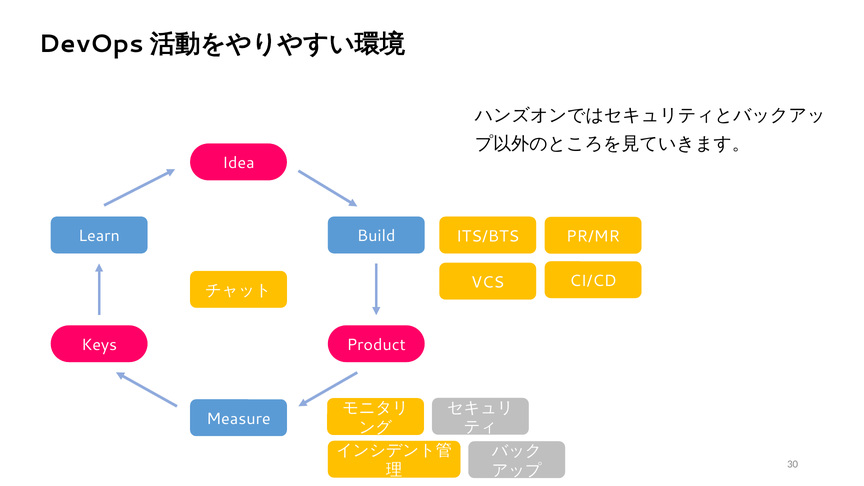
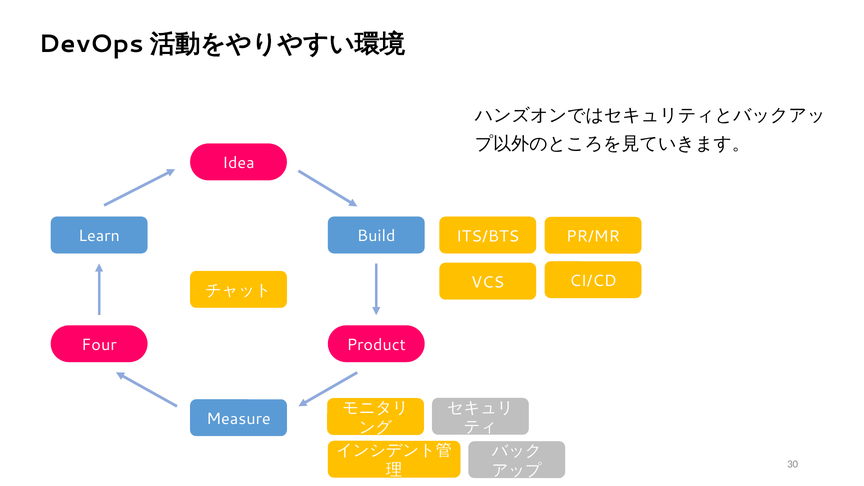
Keys: Keys -> Four (99, 345)
